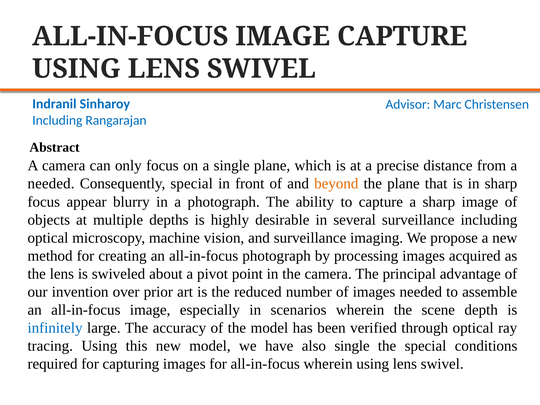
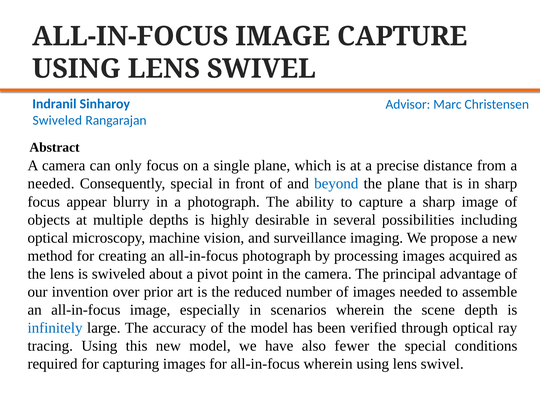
Including: Including -> Swiveled (57, 120)
beyond colour: orange -> blue (336, 184)
several surveillance: surveillance -> possibilities (418, 220)
also single: single -> fewer (352, 346)
